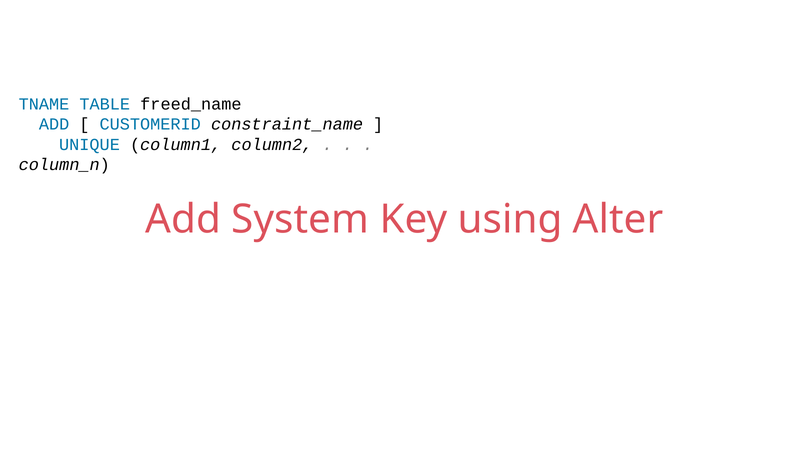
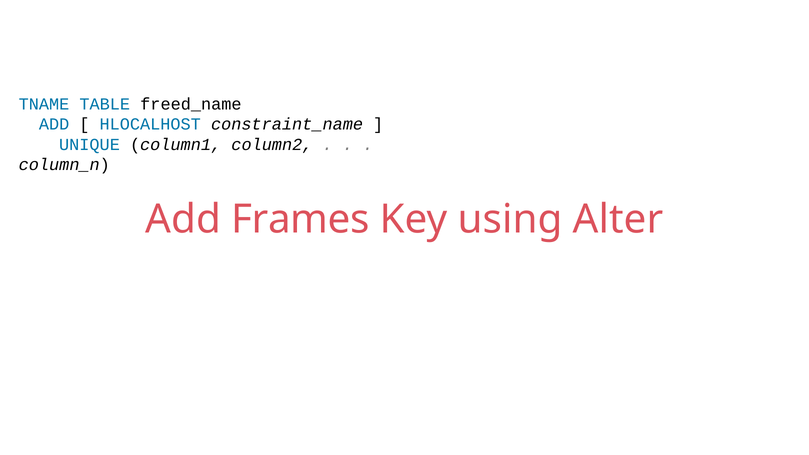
CUSTOMERID: CUSTOMERID -> HLOCALHOST (150, 124)
System: System -> Frames (301, 219)
